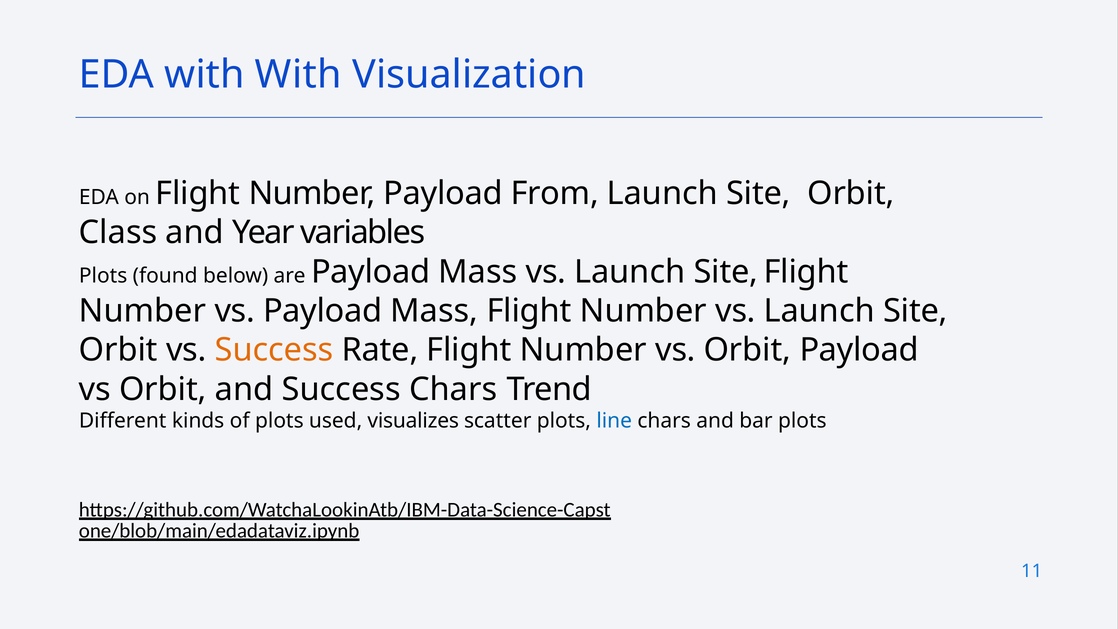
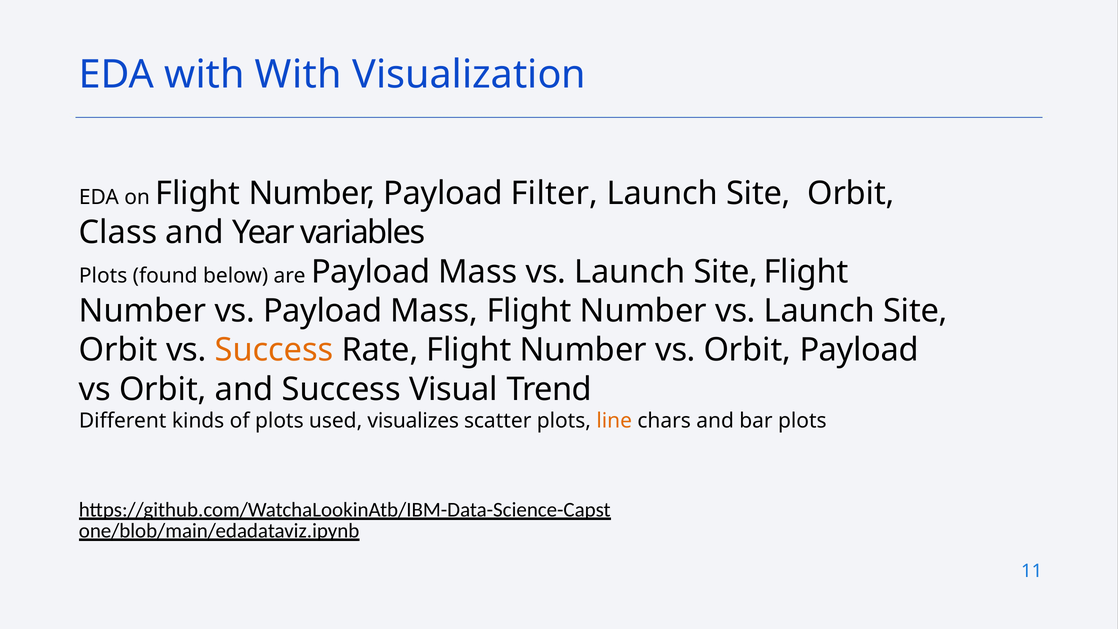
From: From -> Filter (554, 193)
Success Chars: Chars -> Visual (453, 389)
line colour: blue -> orange (614, 421)
